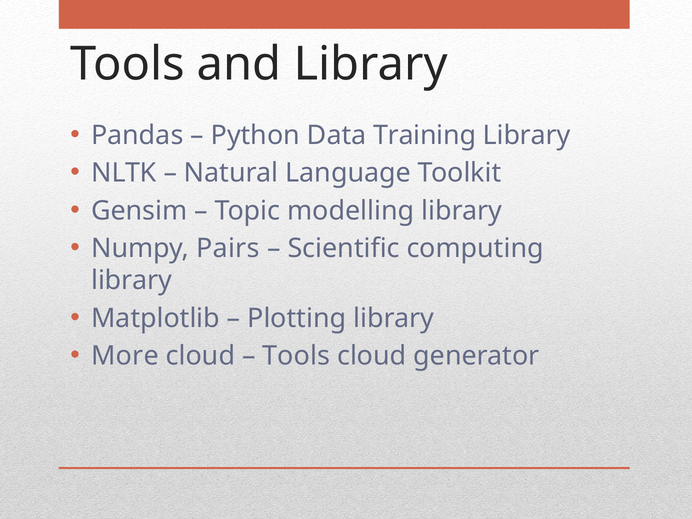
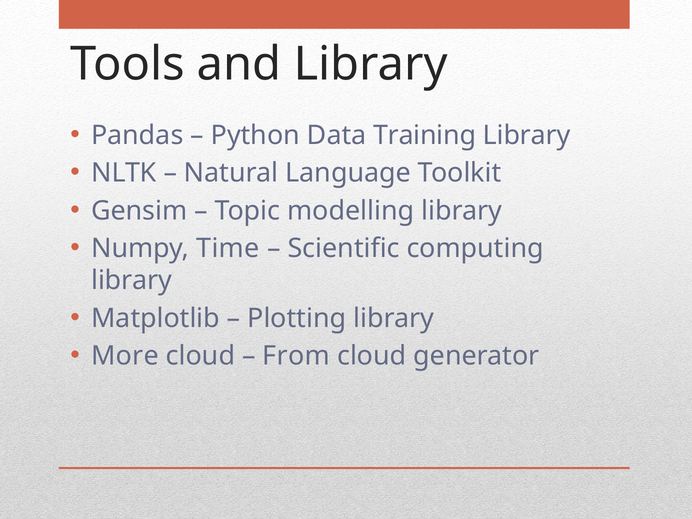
Pairs: Pairs -> Time (228, 248)
Tools: Tools -> From (296, 356)
